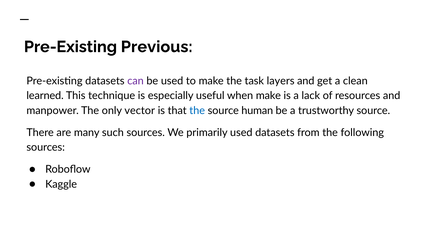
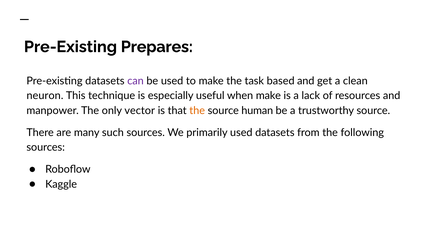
Previous: Previous -> Prepares (157, 47)
layers: layers -> based (281, 81)
learned: learned -> neuron (45, 96)
the colour: blue -> orange (197, 111)
